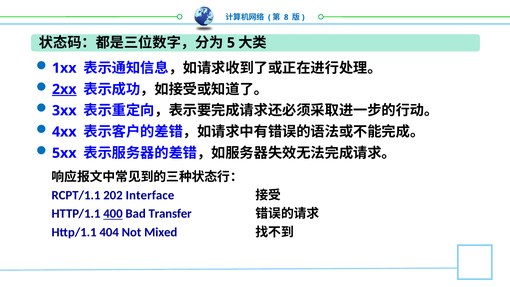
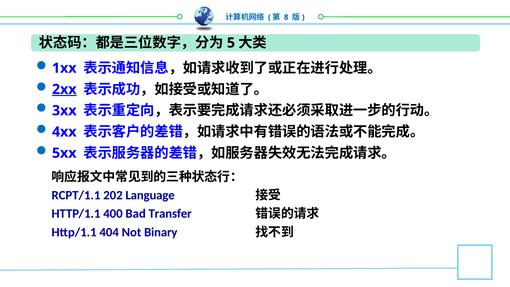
Interface: Interface -> Language (150, 195)
400 underline: present -> none (113, 214)
Mixed: Mixed -> Binary (161, 232)
